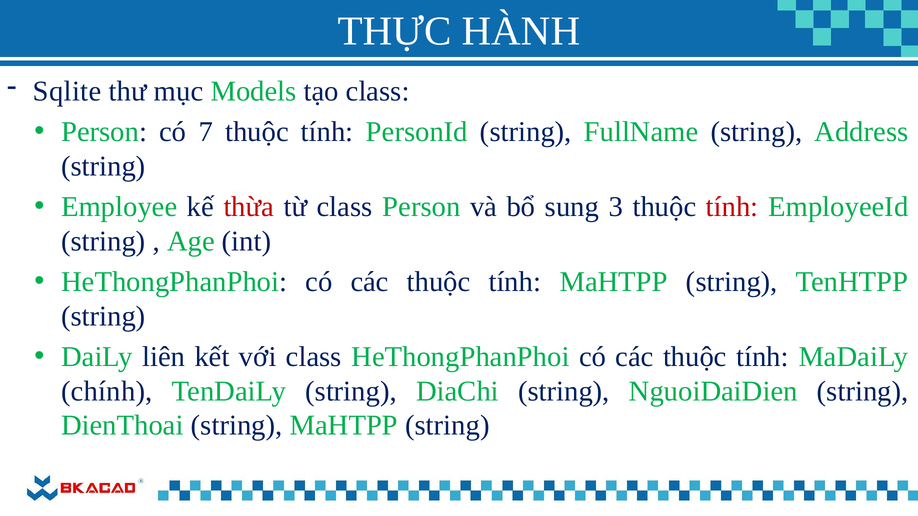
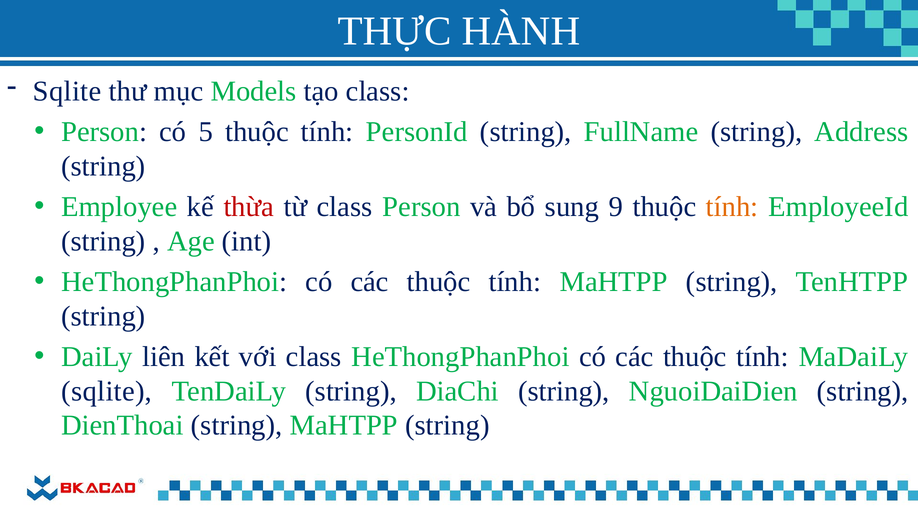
7: 7 -> 5 (206, 132)
3: 3 -> 9 (616, 207)
tính colour: red -> orange (732, 207)
chính: chính -> sqlite (107, 391)
